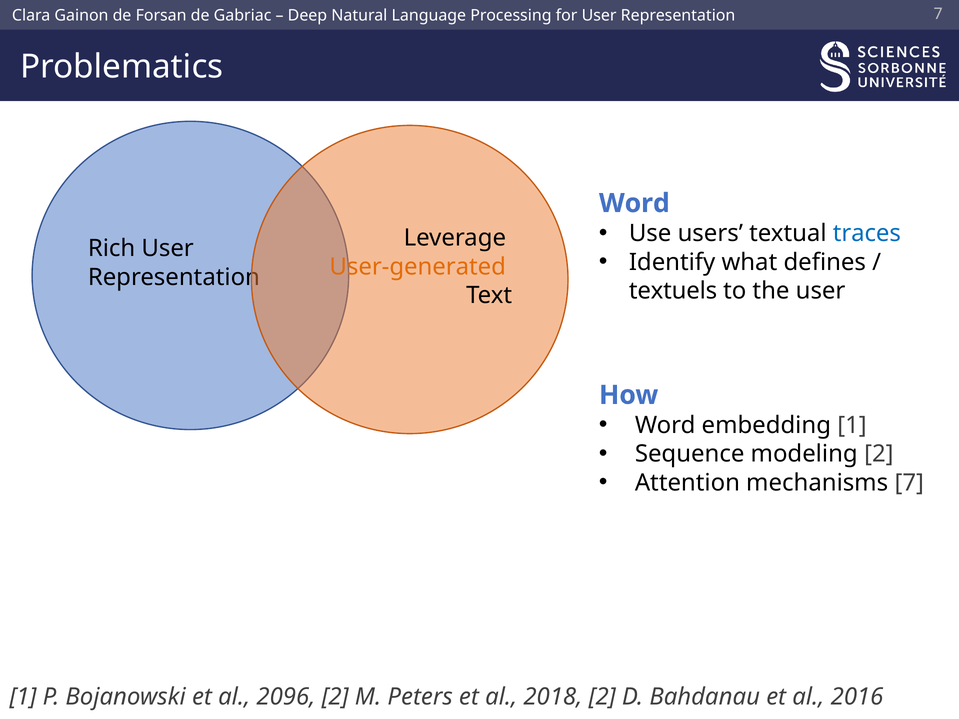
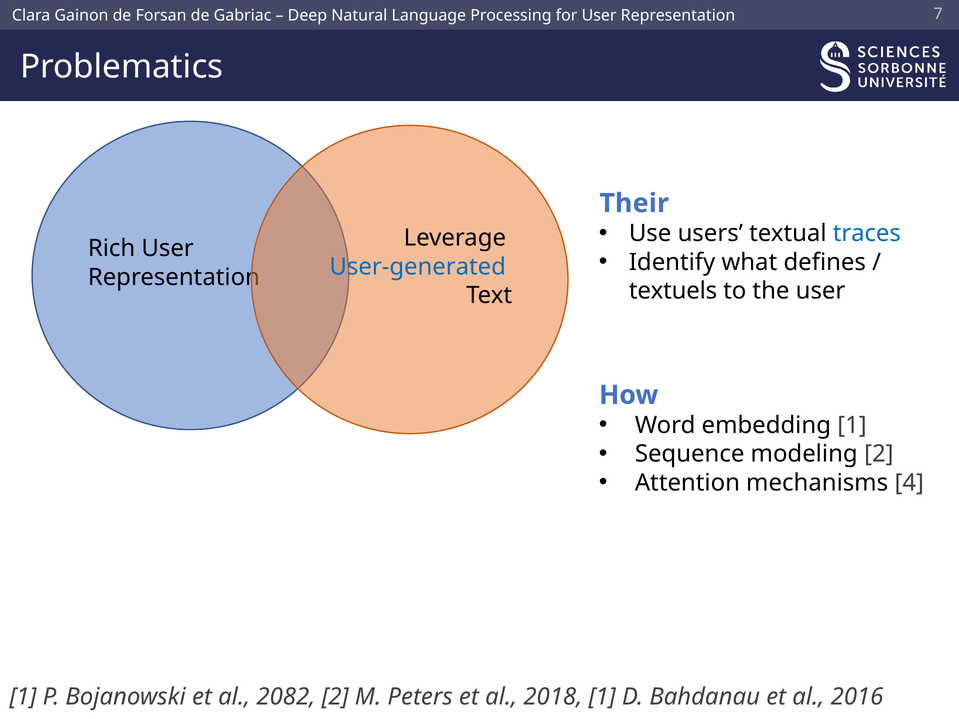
Word: Word -> Their (634, 203)
User-generated colour: orange -> blue (418, 267)
mechanisms 7: 7 -> 4 (909, 483)
2096: 2096 -> 2082 (286, 697)
2018 2: 2 -> 1 (602, 697)
